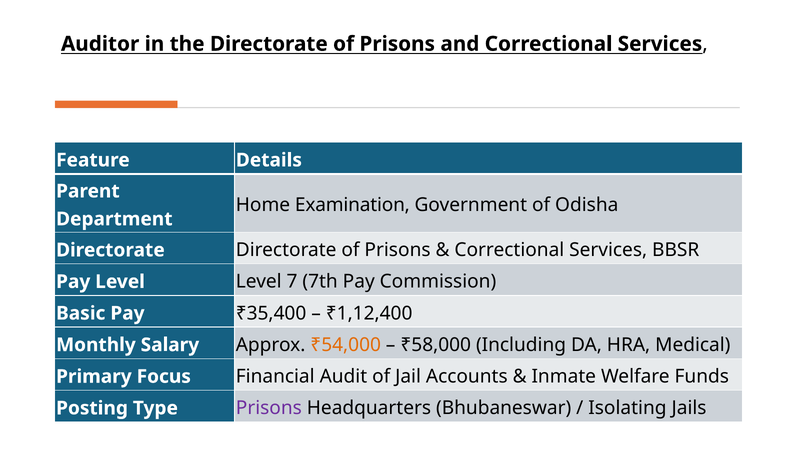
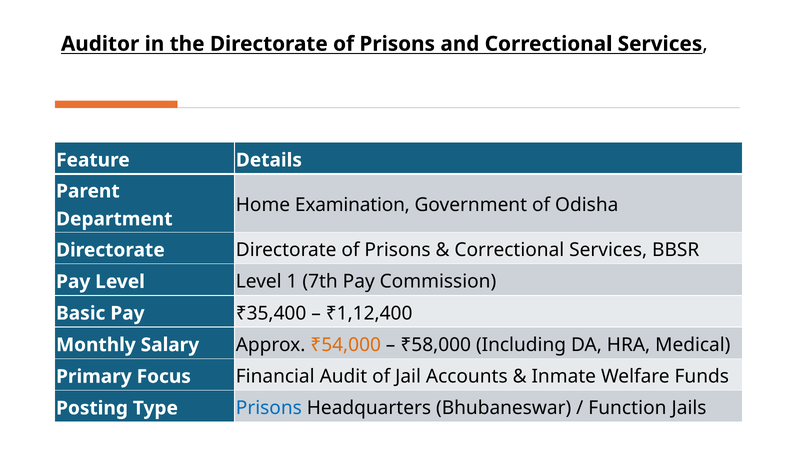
7: 7 -> 1 (292, 281)
Prisons colour: purple -> blue (269, 407)
Isolating: Isolating -> Function (627, 407)
